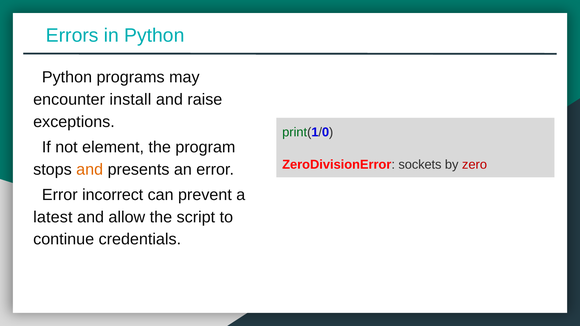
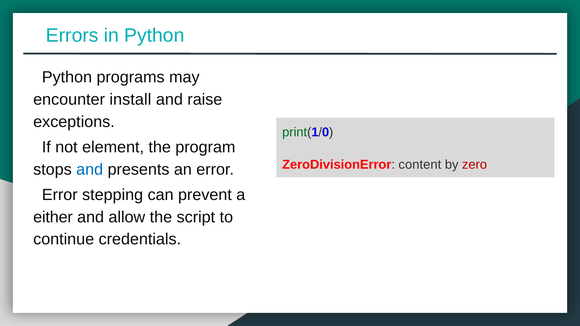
sockets: sockets -> content (420, 165)
and colour: orange -> blue (90, 170)
incorrect: incorrect -> stepping (113, 195)
latest: latest -> either (53, 217)
